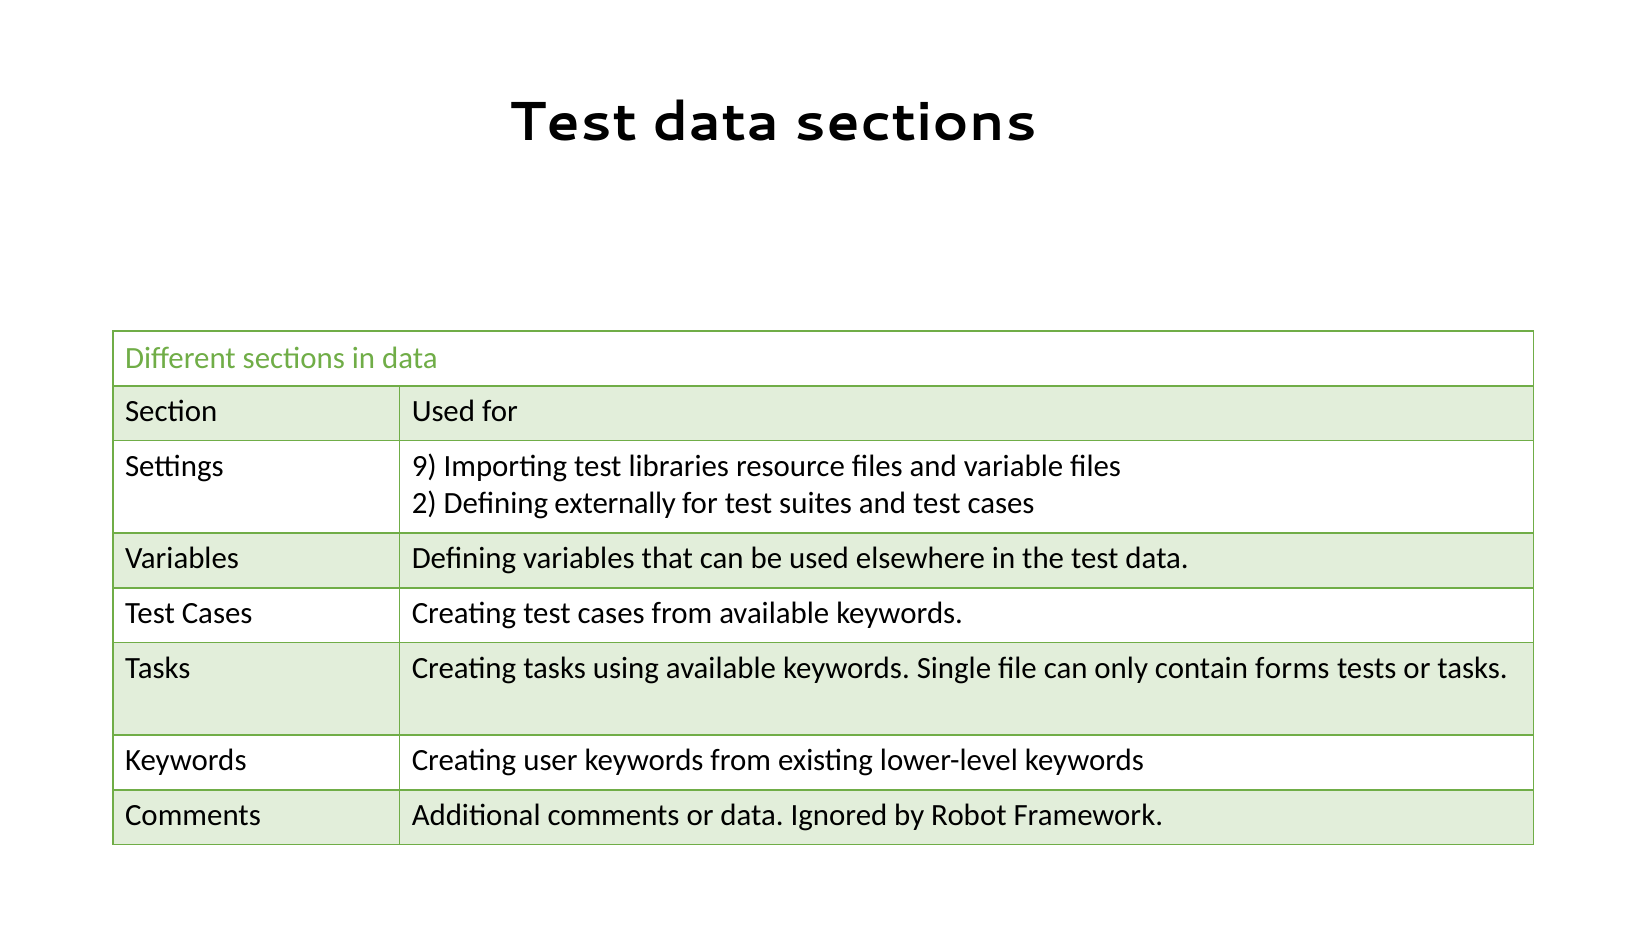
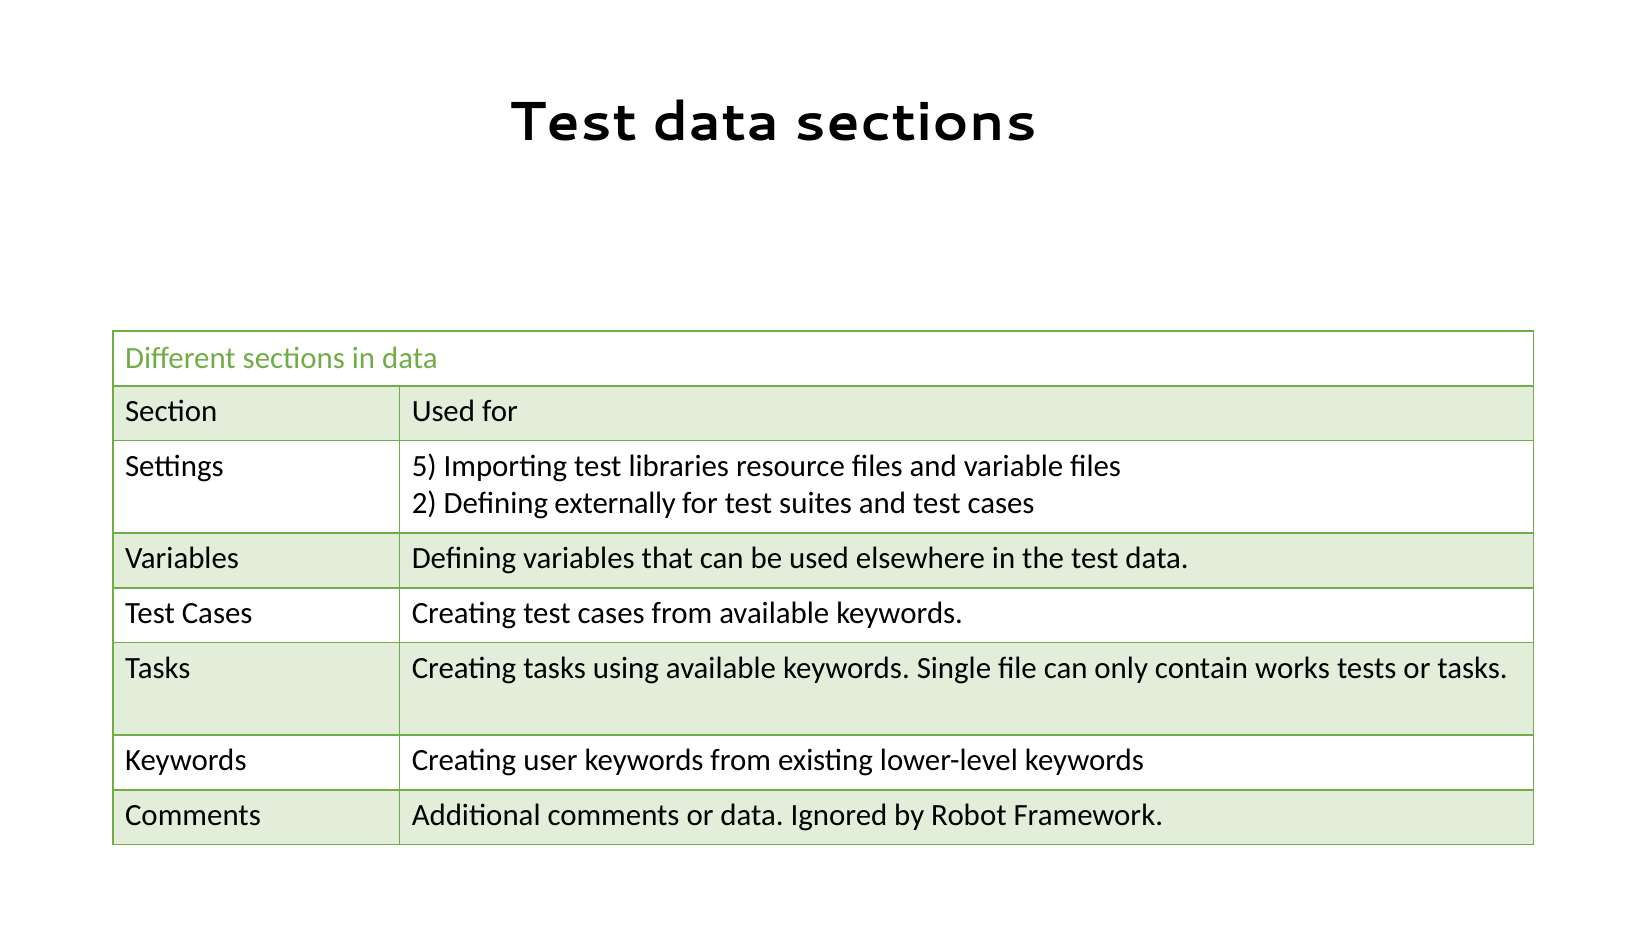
9: 9 -> 5 (424, 466)
forms: forms -> works (1293, 668)
